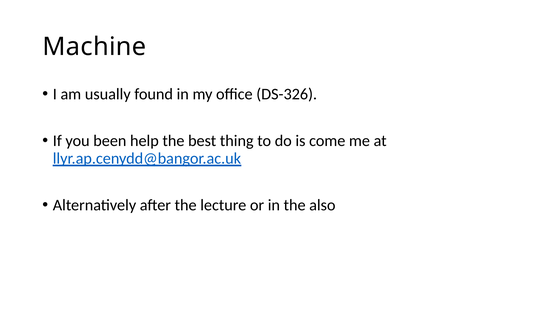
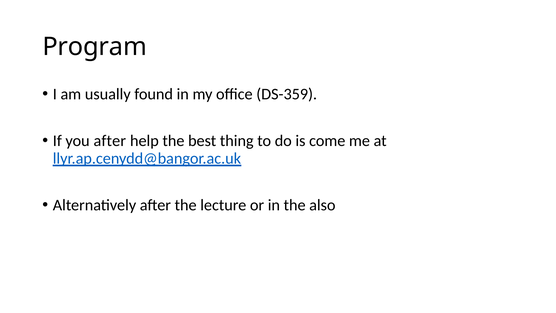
Machine: Machine -> Program (95, 47)
DS-326: DS-326 -> DS-359 (287, 94)
you been: been -> after (110, 141)
